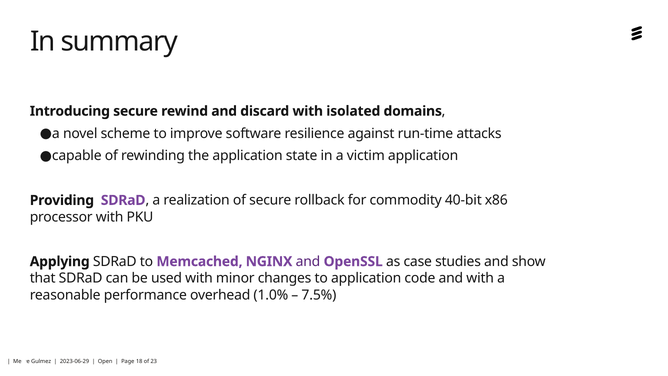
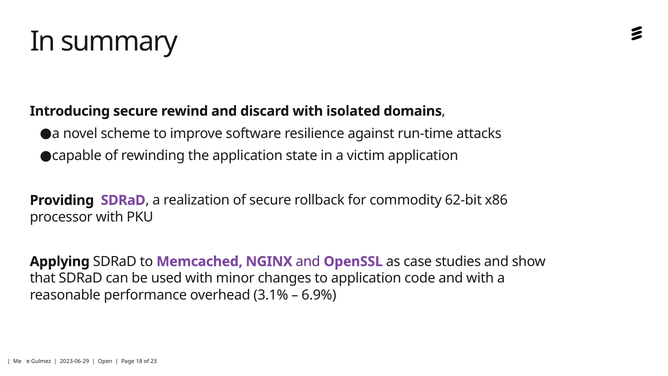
40-bit: 40-bit -> 62-bit (463, 200)
1.0%: 1.0% -> 3.1% (271, 295)
7.5%: 7.5% -> 6.9% (319, 295)
